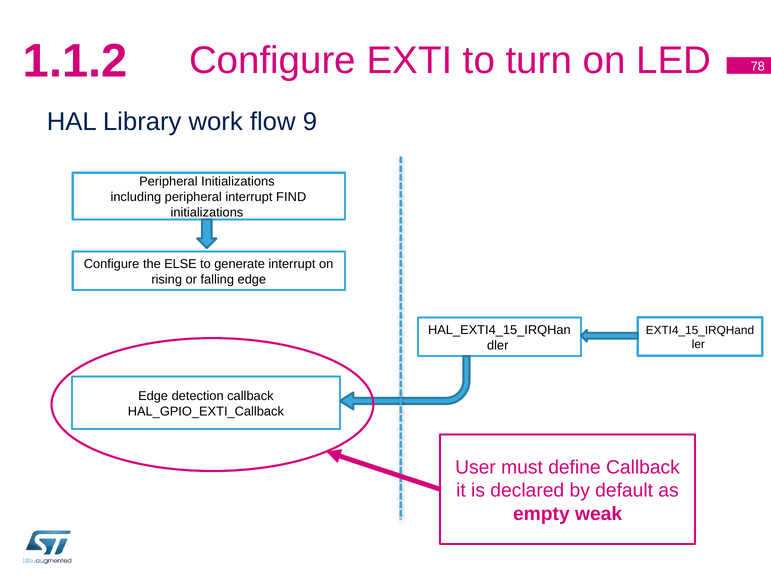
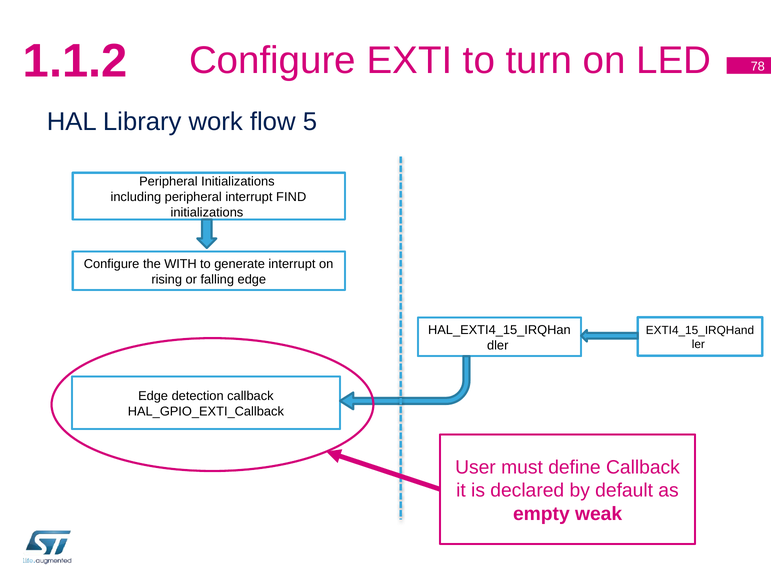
9: 9 -> 5 (310, 122)
ELSE: ELSE -> WITH (180, 264)
